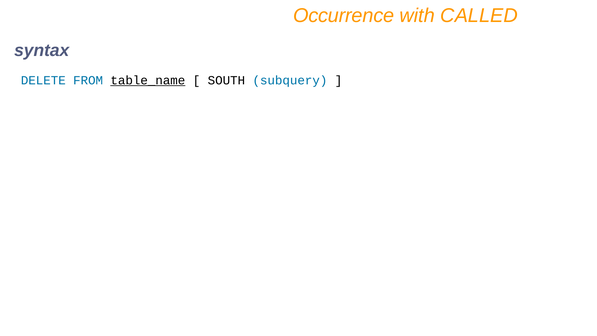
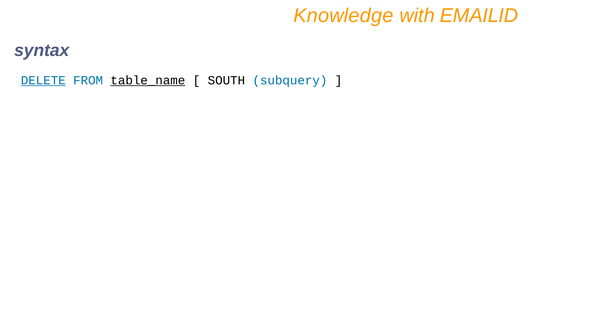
Occurrence: Occurrence -> Knowledge (343, 16)
CALLED: CALLED -> EMAILID (479, 16)
DELETE underline: none -> present (43, 80)
